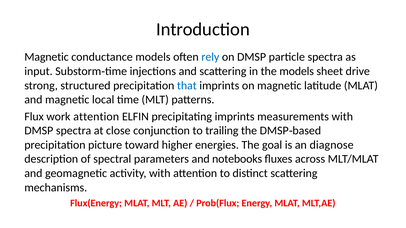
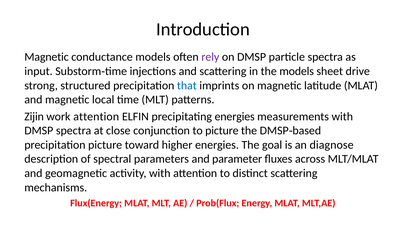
rely colour: blue -> purple (210, 57)
Flux: Flux -> Zijin (34, 117)
precipitating imprints: imprints -> energies (235, 117)
to trailing: trailing -> picture (222, 131)
notebooks: notebooks -> parameter (237, 159)
